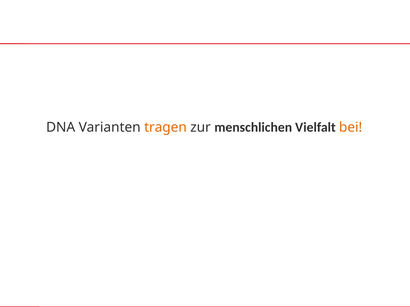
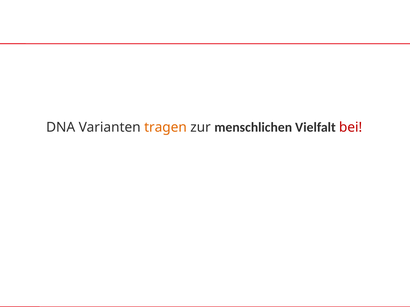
bei colour: orange -> red (351, 127)
